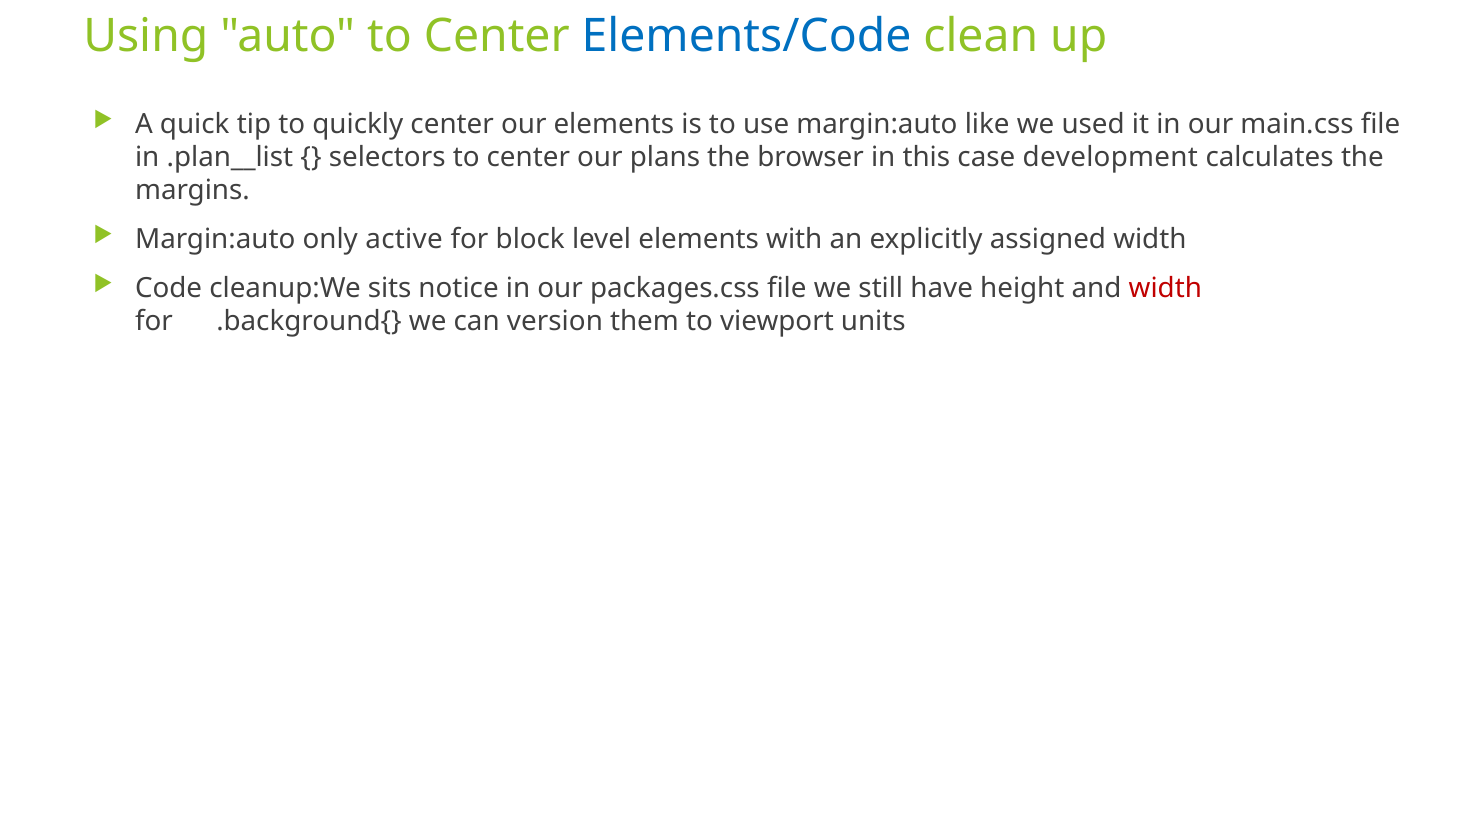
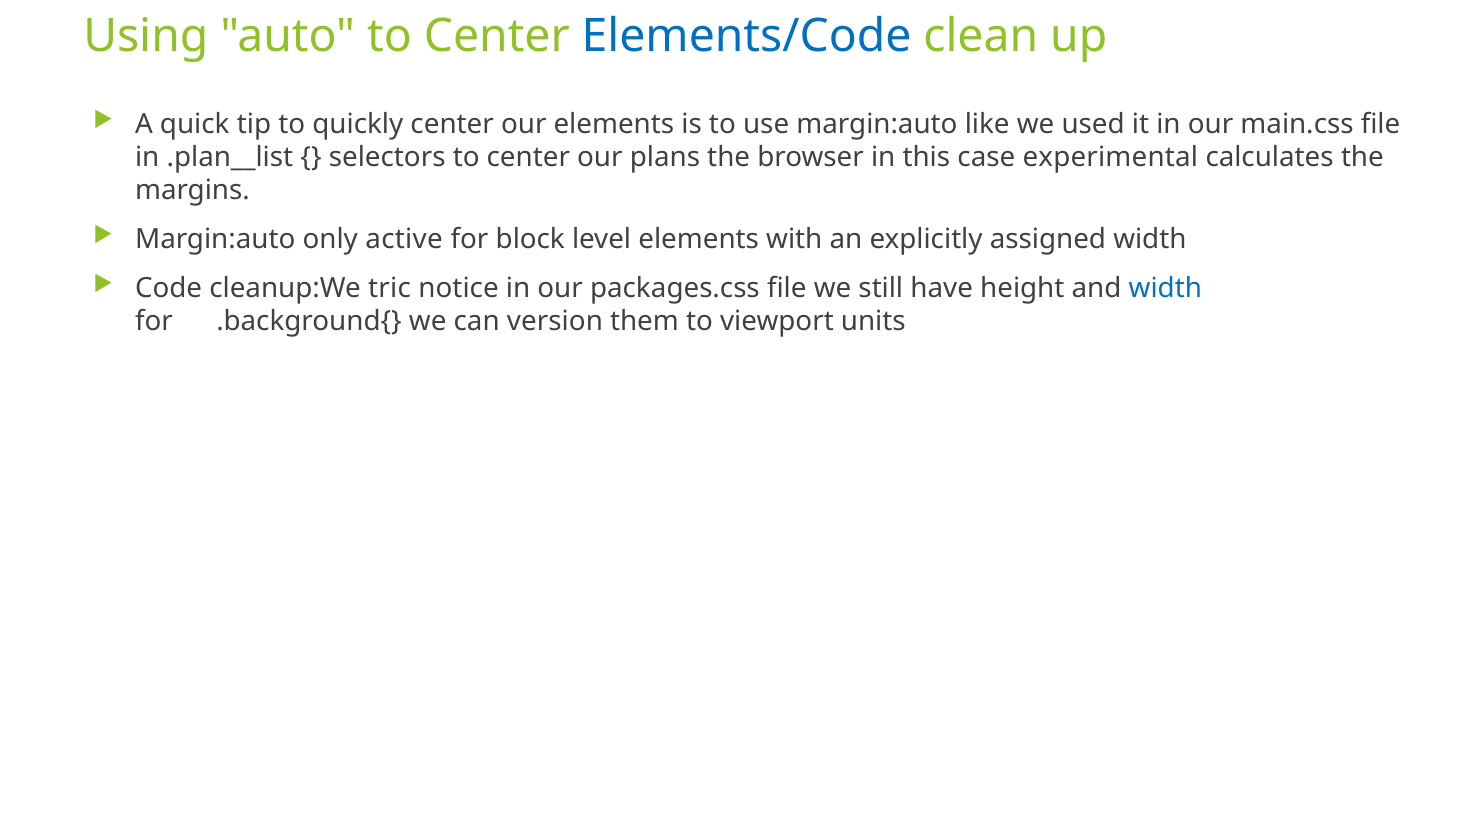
development: development -> experimental (1110, 157)
sits: sits -> tric (390, 288)
width colour: red -> blue (1165, 288)
